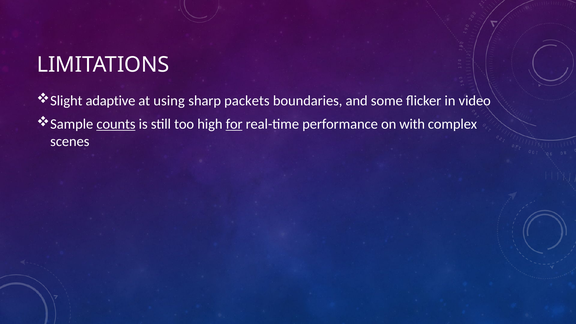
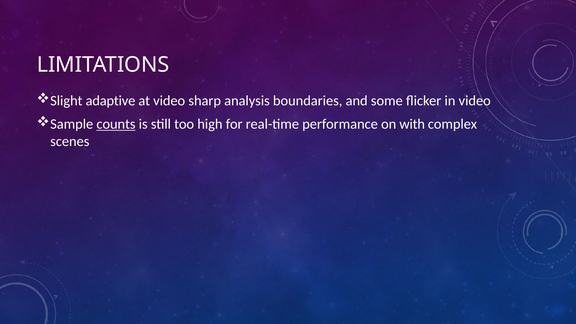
at using: using -> video (169, 101)
packets: packets -> analysis (247, 101)
for underline: present -> none (234, 124)
